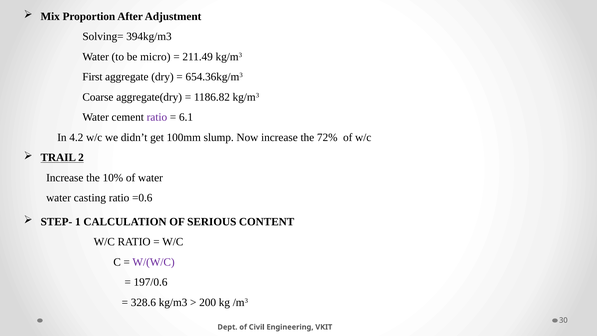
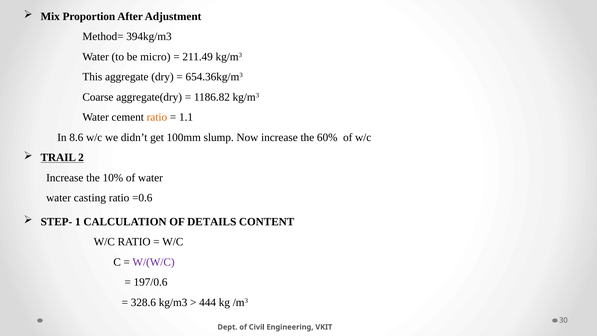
Solving=: Solving= -> Method= (103, 37)
First: First -> This (92, 77)
ratio colour: purple -> orange (157, 117)
6.1: 6.1 -> 1.1 (186, 117)
4.2: 4.2 -> 8.6 (76, 137)
72%: 72% -> 60% (327, 137)
SERIOUS: SERIOUS -> DETAILS (212, 222)
200: 200 -> 444 (208, 302)
